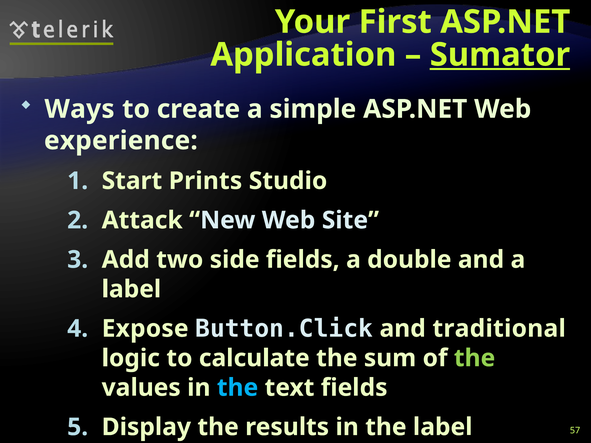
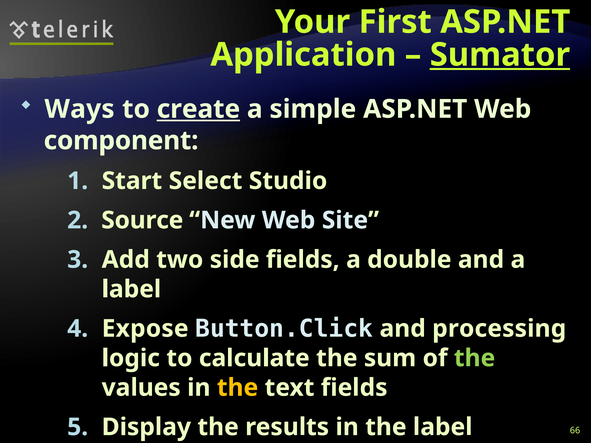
create underline: none -> present (198, 109)
experience: experience -> component (121, 141)
Prints: Prints -> Select (206, 181)
Attack: Attack -> Source (142, 220)
traditional: traditional -> processing (499, 329)
the colour: light blue -> yellow (238, 388)
57: 57 -> 66 (575, 431)
